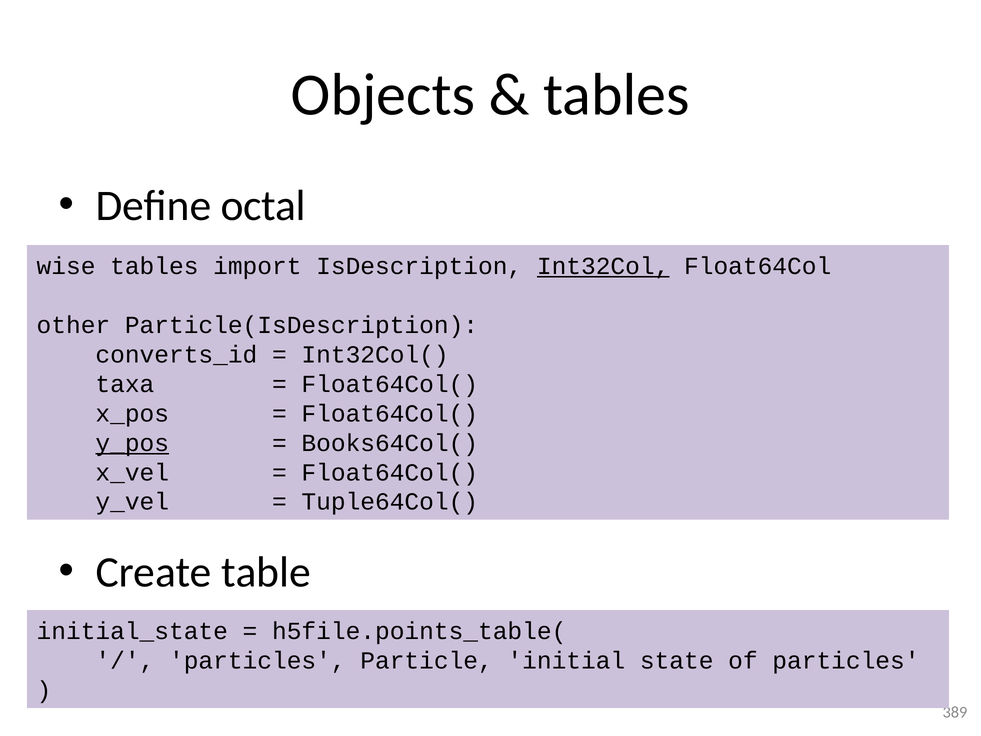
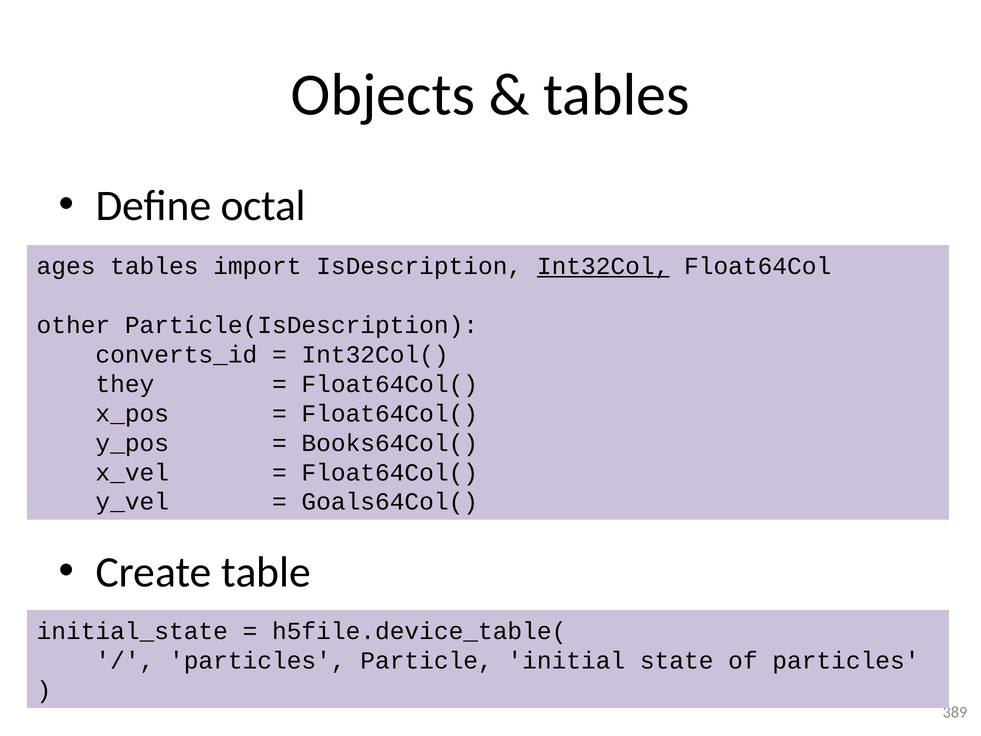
wise: wise -> ages (66, 266)
taxa: taxa -> they (125, 384)
y_pos underline: present -> none (132, 443)
Tuple64Col(: Tuple64Col( -> Goals64Col( (390, 502)
h5file.points_table(: h5file.points_table( -> h5file.device_table( (419, 631)
